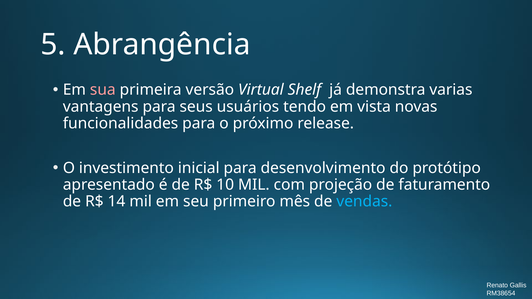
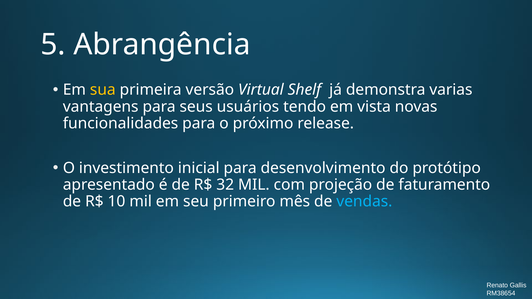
sua colour: pink -> yellow (103, 90)
10: 10 -> 32 (225, 185)
14: 14 -> 10 (116, 202)
